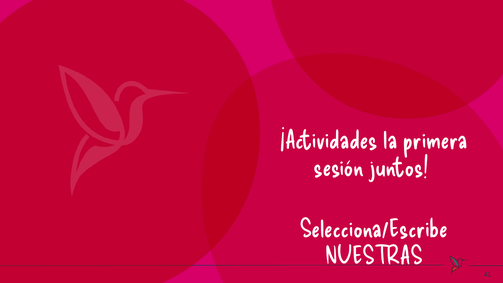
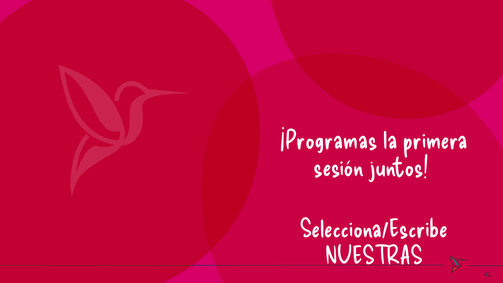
¡Actividades: ¡Actividades -> ¡Programas (329, 141)
